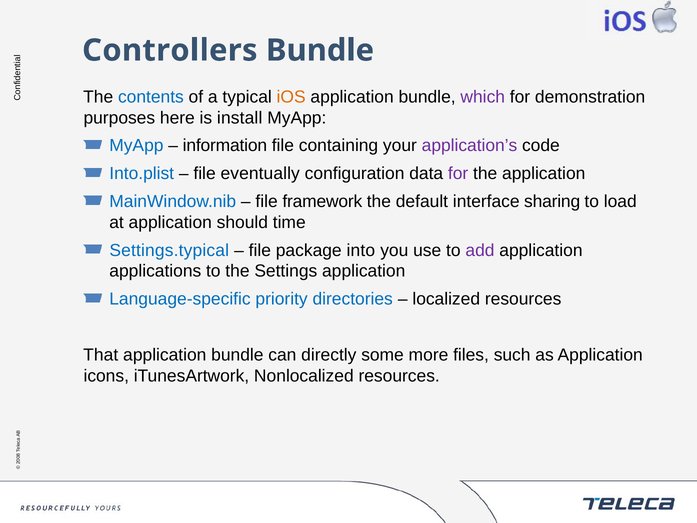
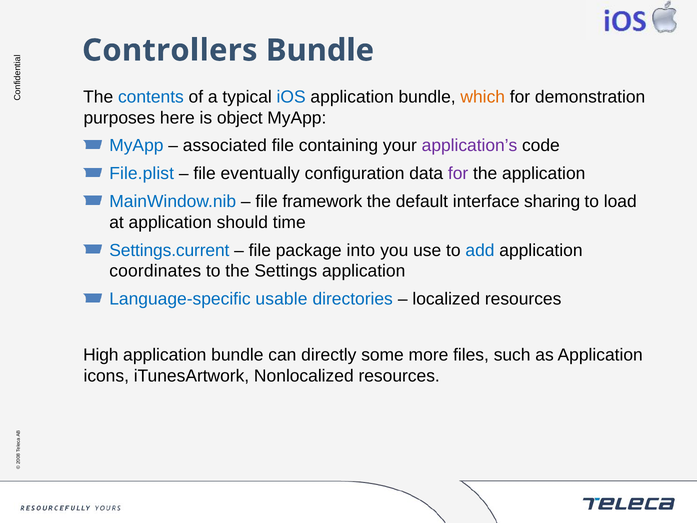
iOS colour: orange -> blue (291, 97)
which colour: purple -> orange (483, 97)
install: install -> object (240, 118)
information: information -> associated (225, 146)
Into.plist: Into.plist -> File.plist (142, 174)
Settings.typical: Settings.typical -> Settings.current (169, 250)
add colour: purple -> blue (480, 250)
applications: applications -> coordinates (155, 271)
priority: priority -> usable (281, 299)
That: That -> High (101, 355)
